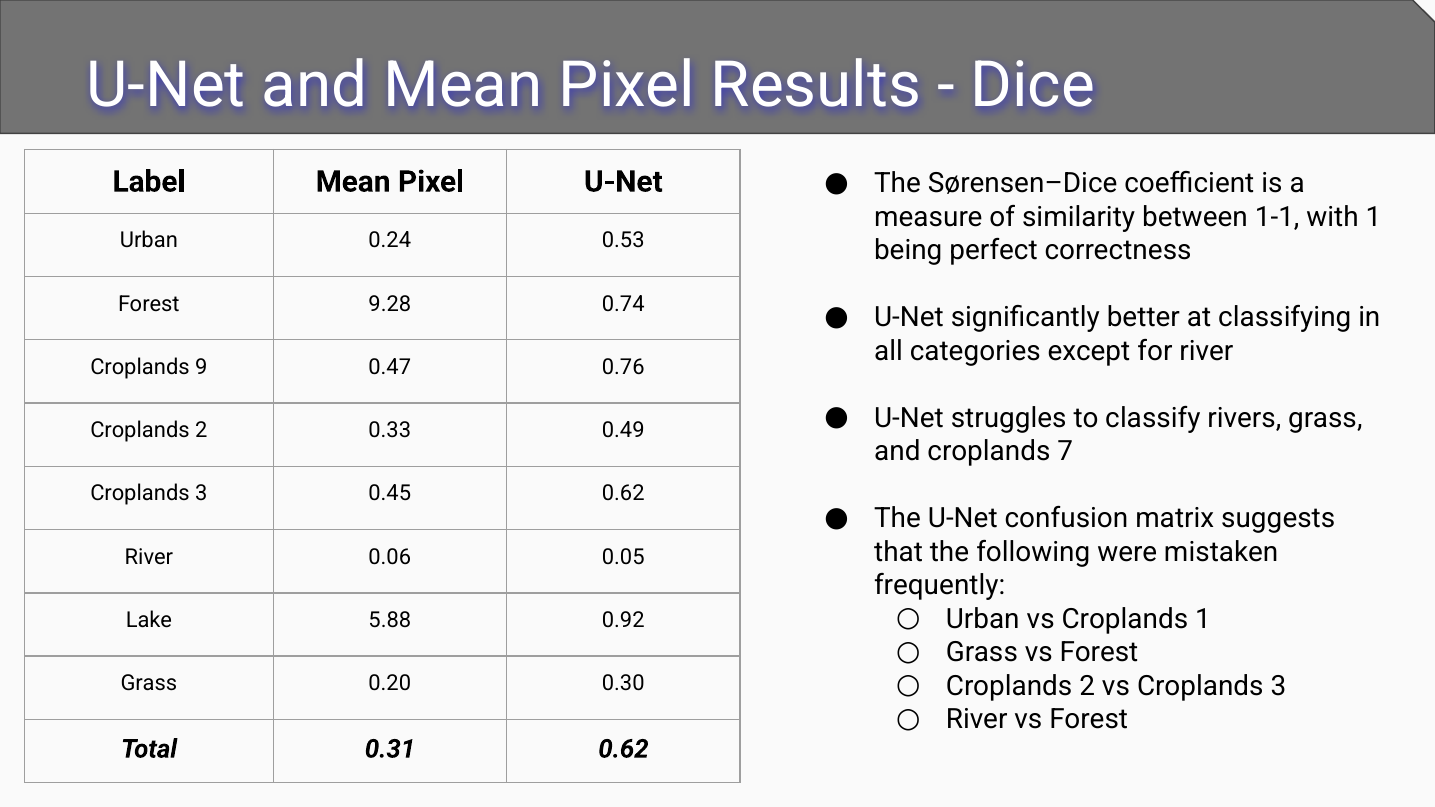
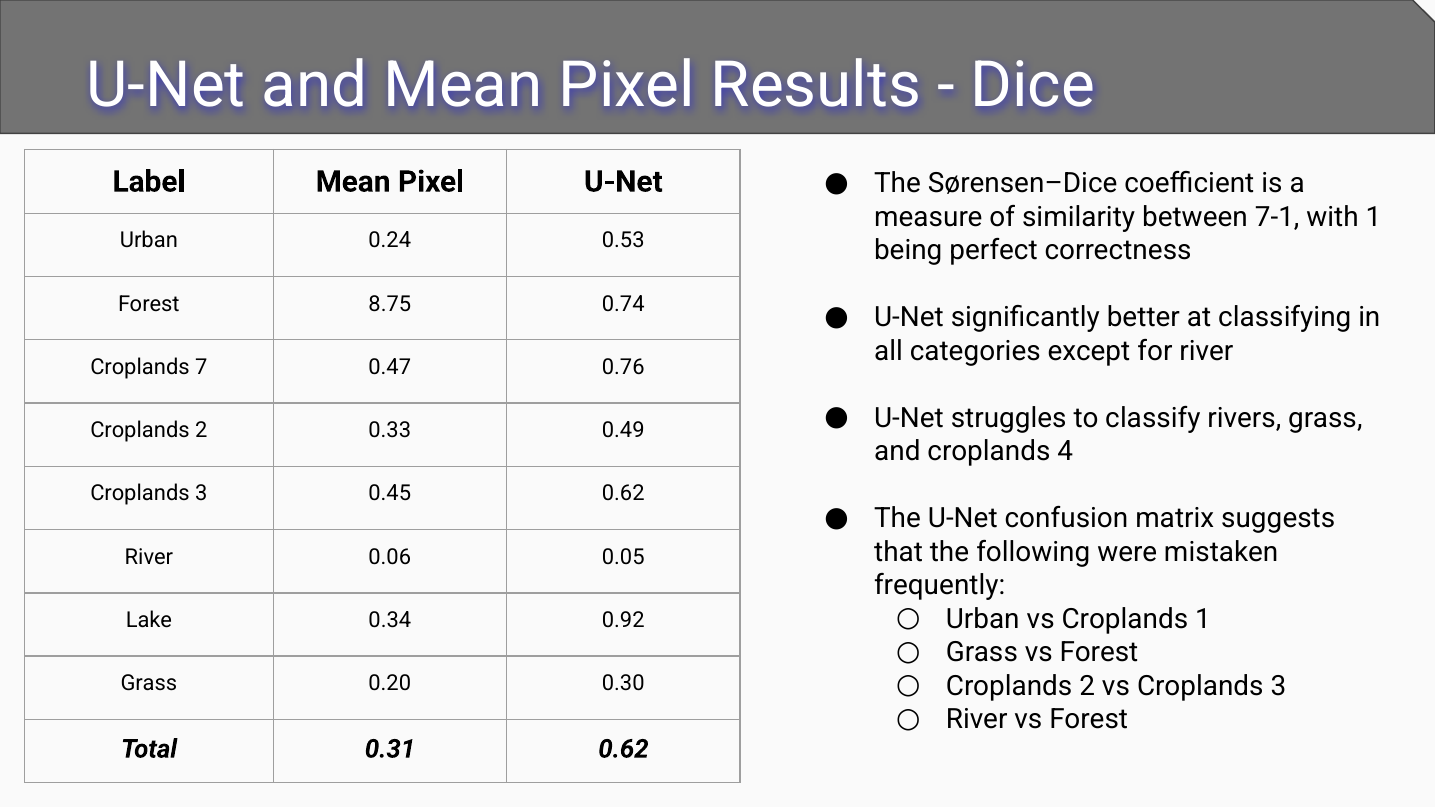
1-1: 1-1 -> 7-1 (1277, 217)
9.28: 9.28 -> 8.75 (390, 304)
9: 9 -> 7 (201, 367)
7: 7 -> 4 (1065, 452)
5.88: 5.88 -> 0.34 (390, 620)
